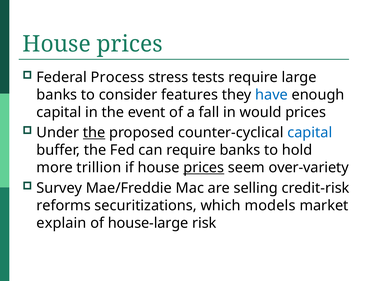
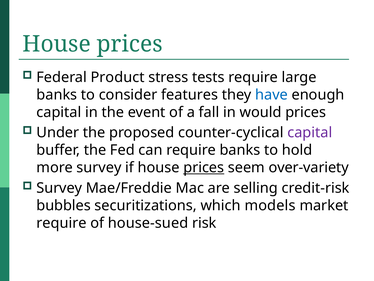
Process: Process -> Product (118, 77)
the underline: present -> none (94, 132)
capital colour: blue -> purple (310, 132)
more trillion: trillion -> survey (99, 167)
reforms: reforms -> bubbles (64, 205)
explain: explain -> require (62, 223)
house-large: house-large -> house-sued (148, 223)
